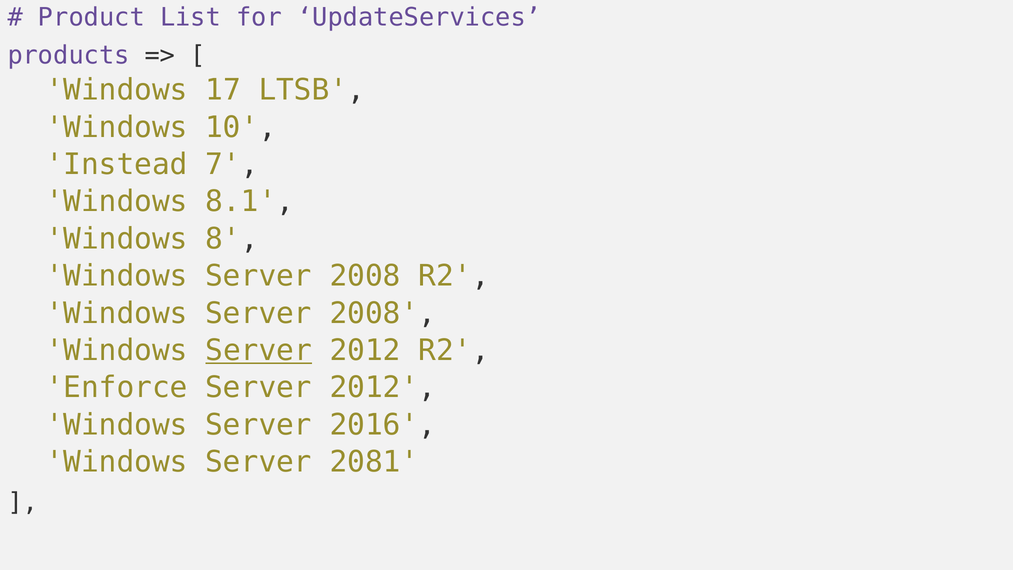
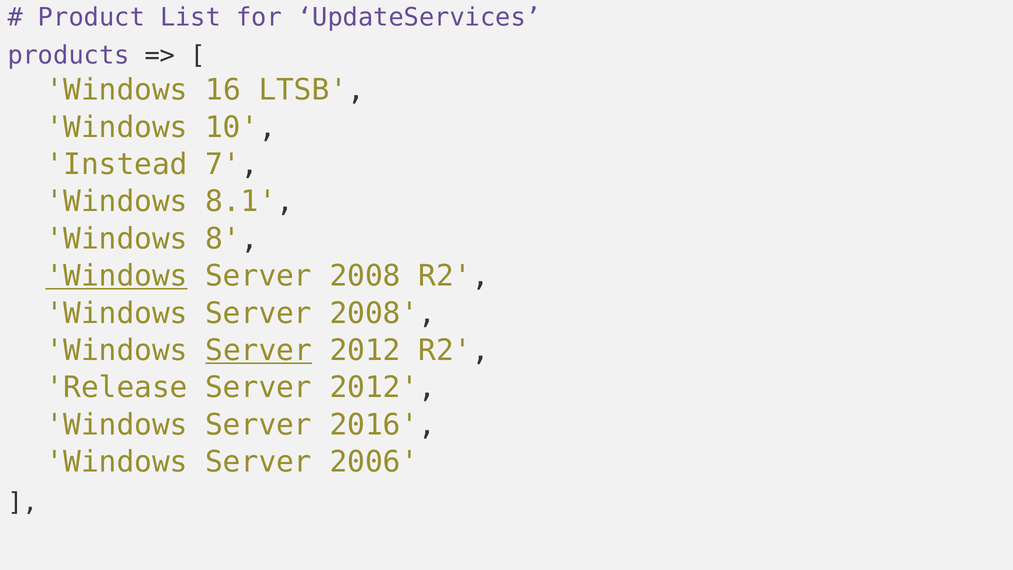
17: 17 -> 16 (223, 90)
Windows underline: none -> present (117, 276)
Enforce: Enforce -> Release (117, 388)
2081: 2081 -> 2006 (374, 462)
